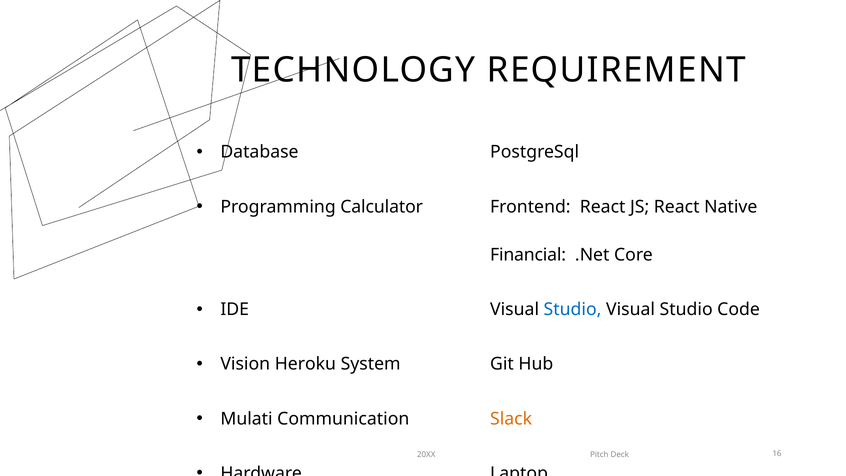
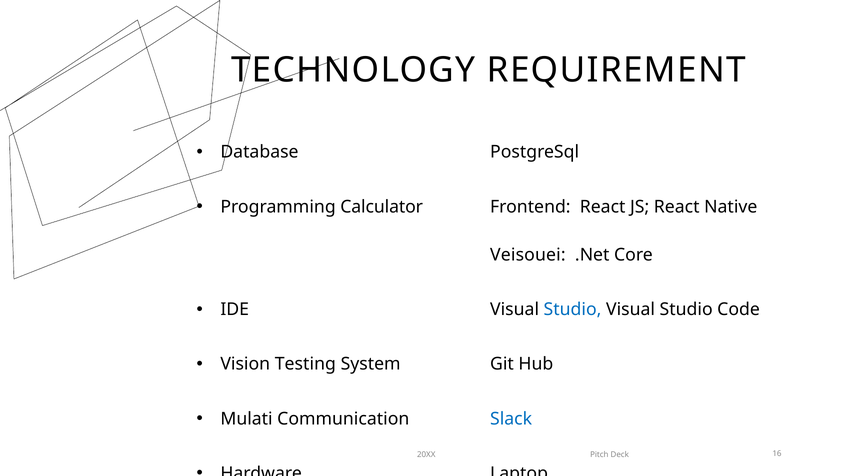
Financial: Financial -> Veisouei (528, 255)
Heroku: Heroku -> Testing (305, 364)
Slack colour: orange -> blue (511, 419)
